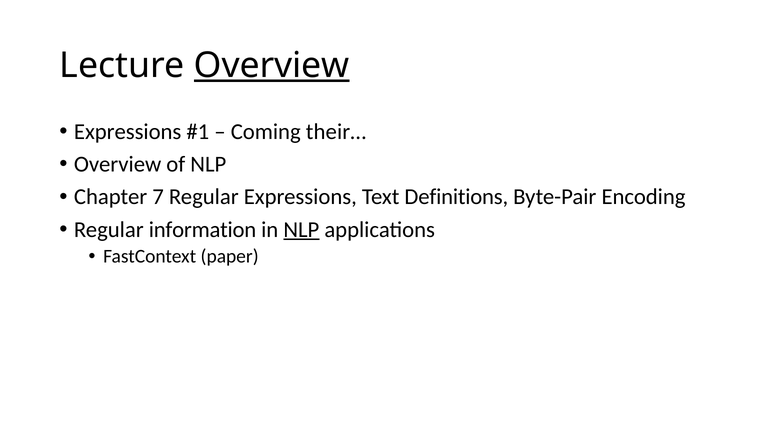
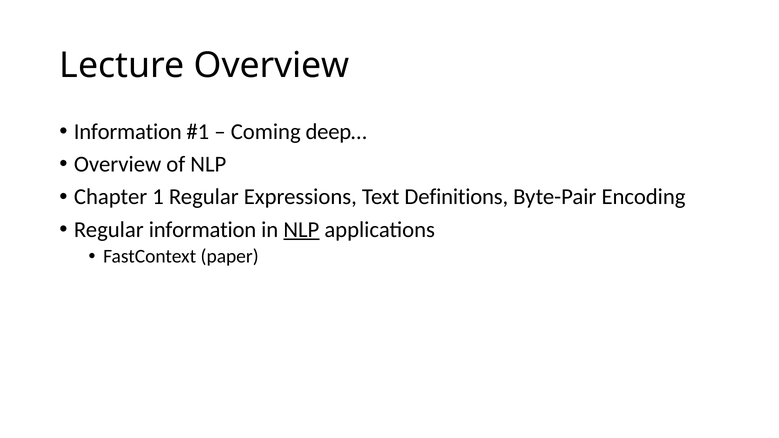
Overview underline: present -> none (272, 65)
Expressions: Expressions -> Information (128, 132)
their…: their… -> deep… (336, 132)
7: 7 -> 1 (158, 197)
